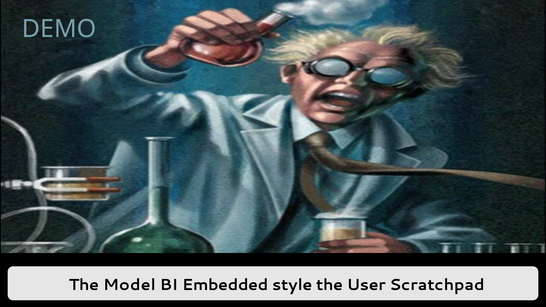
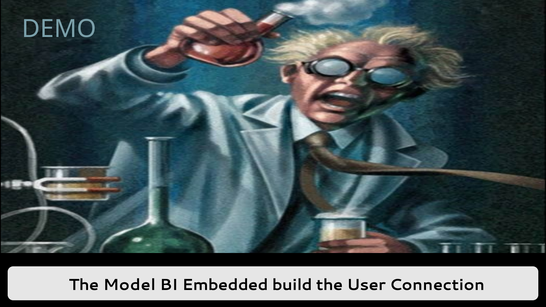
style: style -> build (292, 285)
Scratchpad: Scratchpad -> Connection (437, 285)
